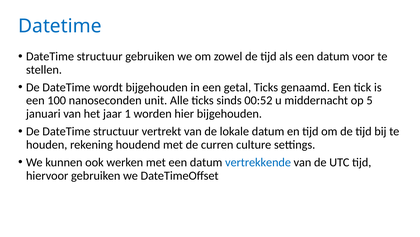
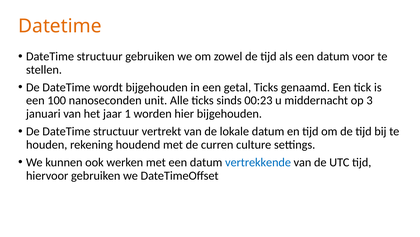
Datetime colour: blue -> orange (60, 26)
00:52: 00:52 -> 00:23 (258, 100)
5: 5 -> 3 (370, 100)
